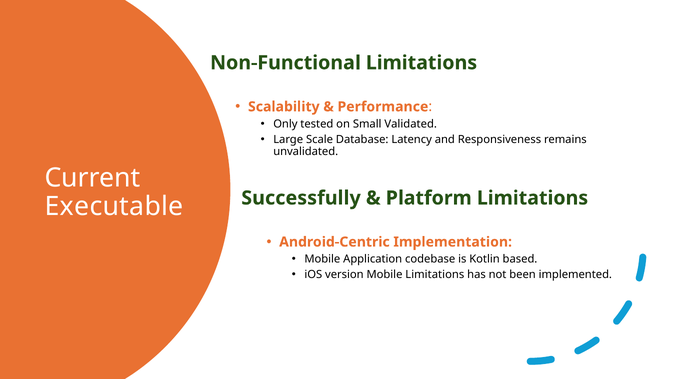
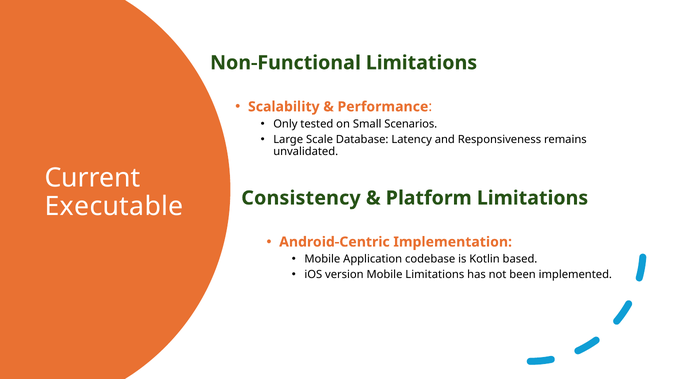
Validated: Validated -> Scenarios (411, 124)
Successfully: Successfully -> Consistency (301, 198)
